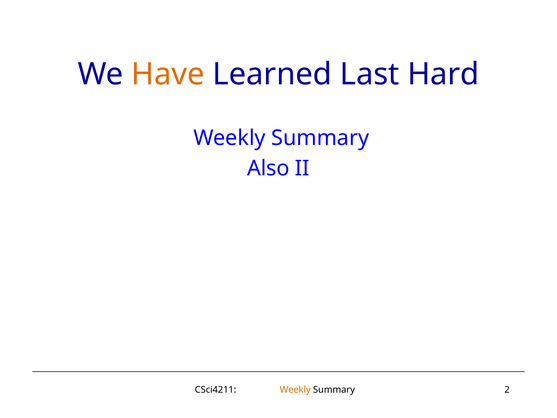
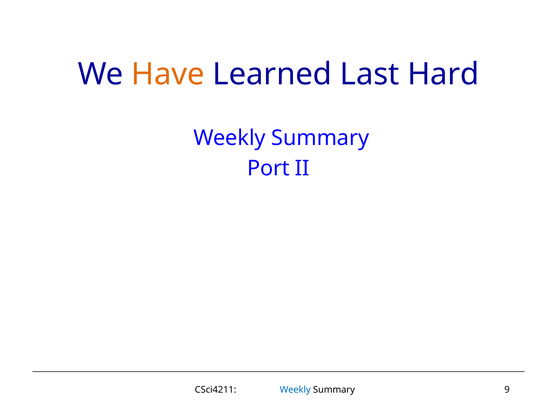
Also: Also -> Port (268, 168)
Weekly colour: orange -> blue (295, 390)
2: 2 -> 9 (507, 390)
